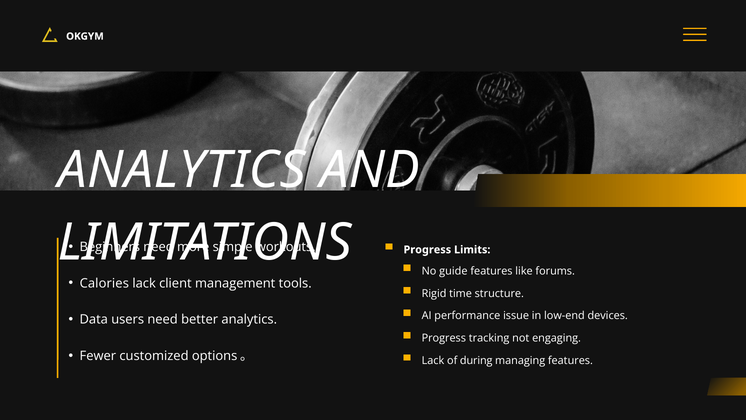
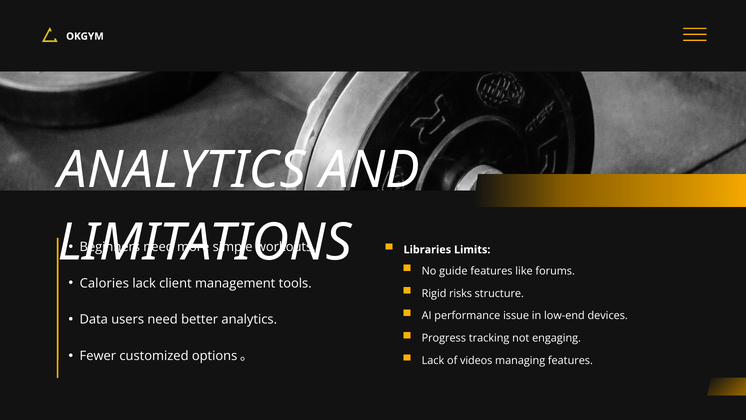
Progress: Progress -> Libraries (427, 249)
time: time -> risks (461, 293)
during: during -> videos (476, 360)
